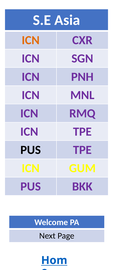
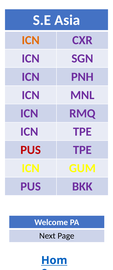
PUS colour: black -> red (31, 150)
